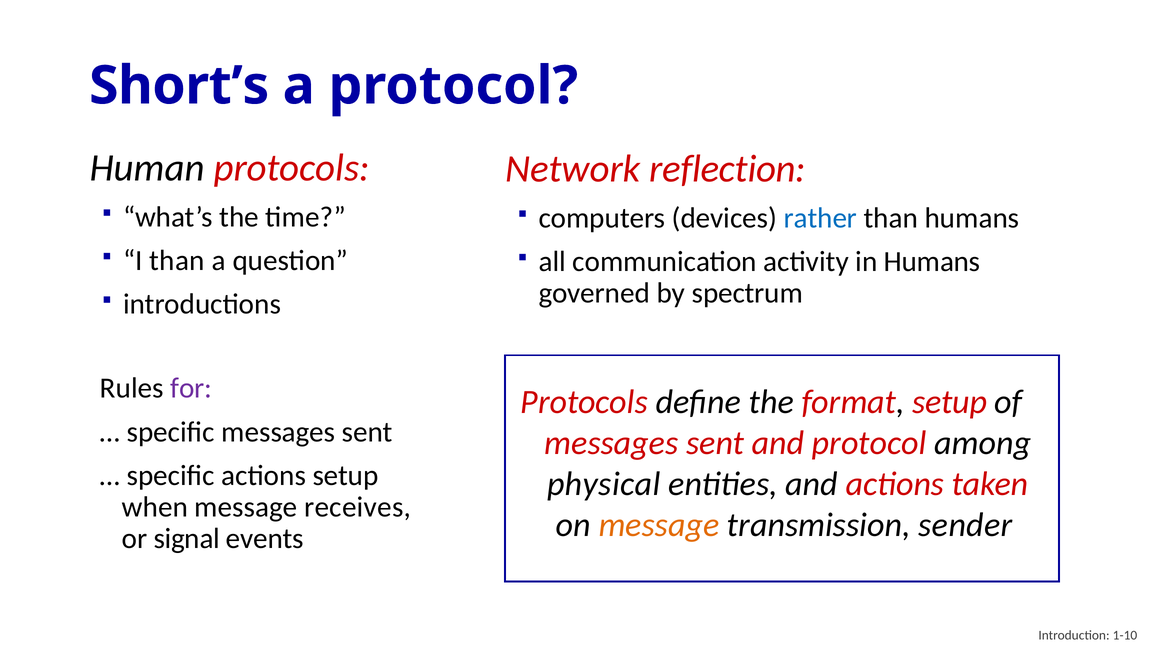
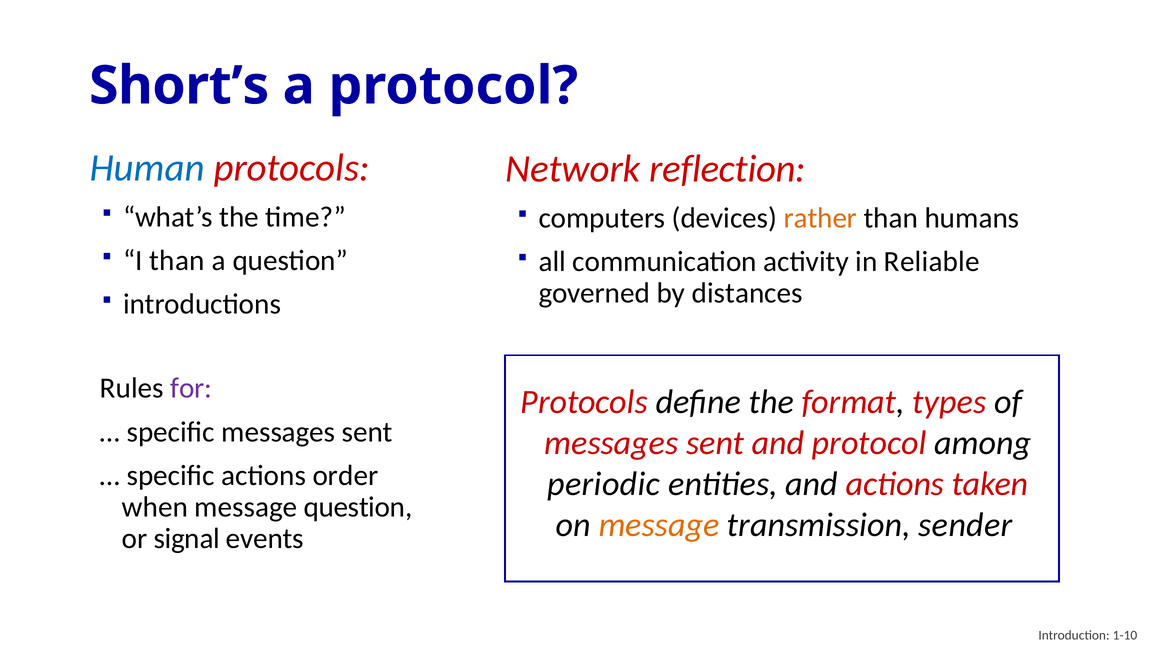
Human colour: black -> blue (147, 168)
rather colour: blue -> orange (821, 218)
in Humans: Humans -> Reliable (932, 262)
spectrum: spectrum -> distances (747, 293)
format setup: setup -> types (949, 402)
actions setup: setup -> order (345, 476)
physical: physical -> periodic (604, 484)
message receives: receives -> question (358, 507)
